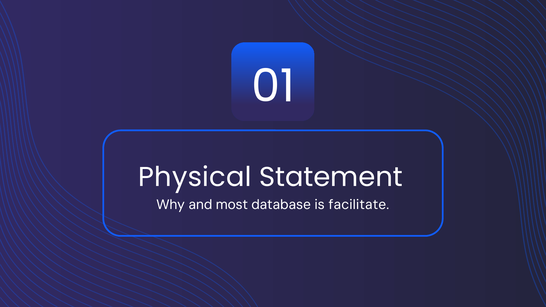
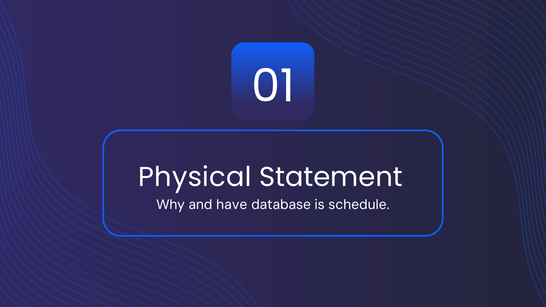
most: most -> have (232, 205)
facilitate: facilitate -> schedule (359, 205)
